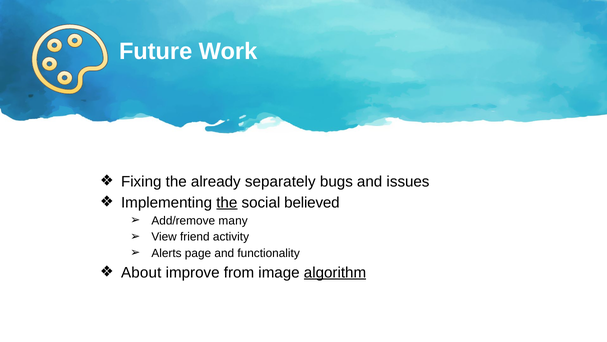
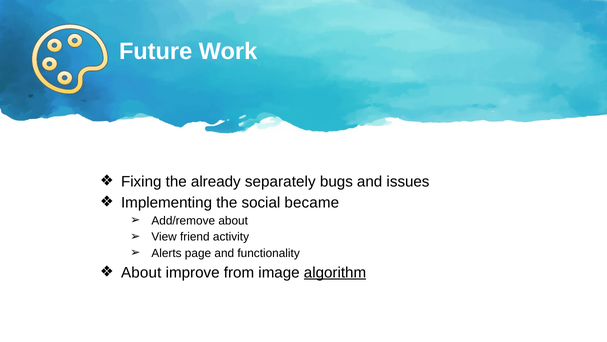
the underline: present -> none (227, 202)
believed: believed -> became (312, 202)
Add/remove many: many -> about (233, 220)
